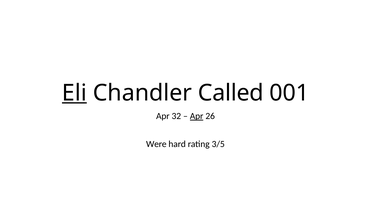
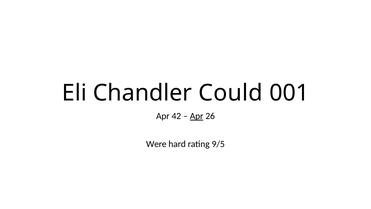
Eli underline: present -> none (74, 93)
Called: Called -> Could (231, 93)
32: 32 -> 42 (176, 116)
3/5: 3/5 -> 9/5 (218, 144)
